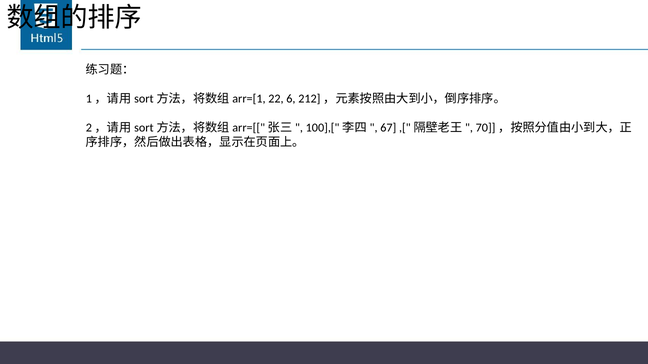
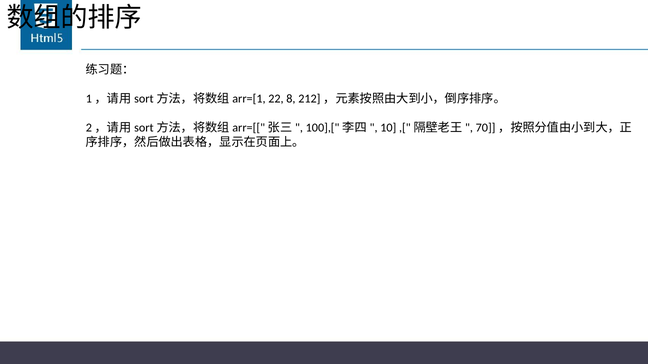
6: 6 -> 8 (291, 99)
67: 67 -> 10 (388, 128)
